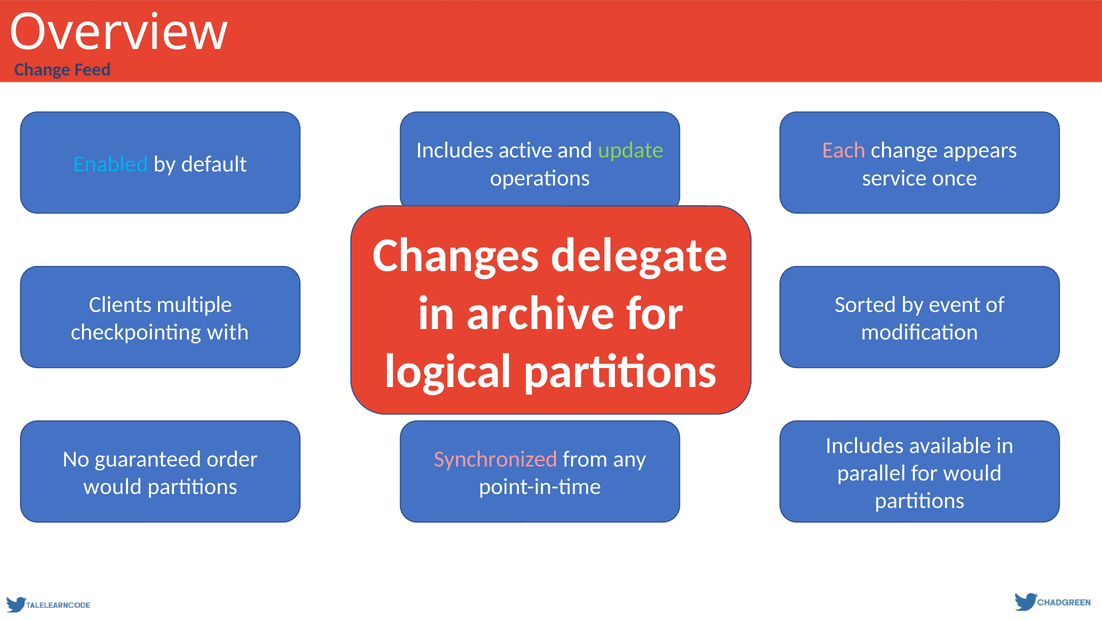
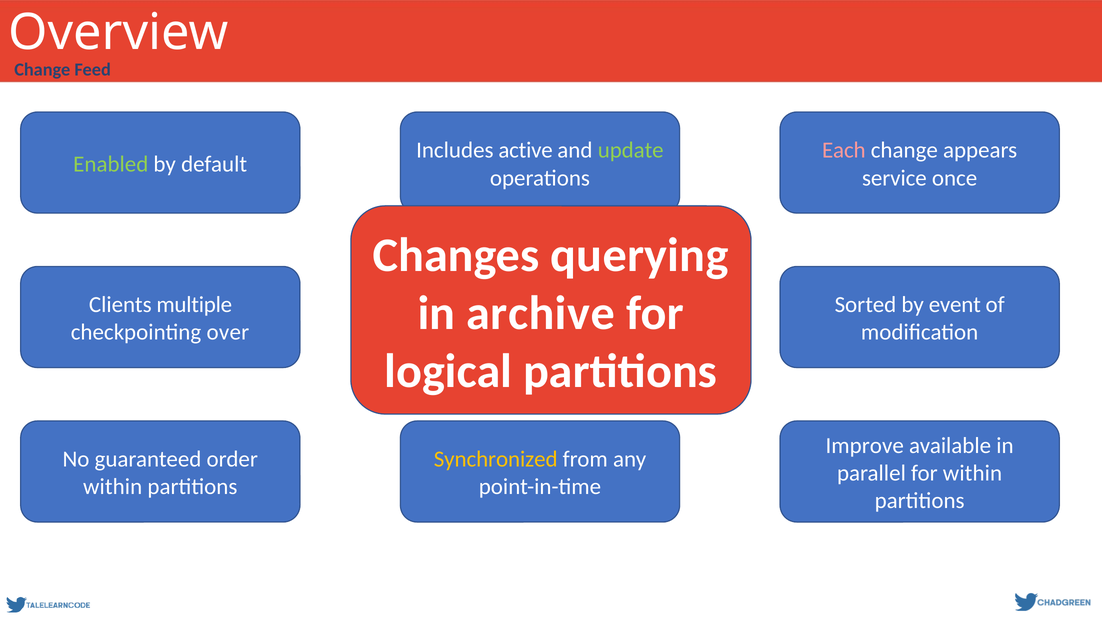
Enabled colour: light blue -> light green (111, 164)
delegate: delegate -> querying (639, 255)
with: with -> over (228, 332)
Includes: Includes -> Improve (865, 445)
Synchronized colour: pink -> yellow (496, 459)
for would: would -> within (972, 473)
would: would -> within (113, 487)
